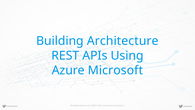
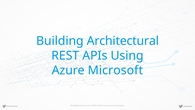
Architecture: Architecture -> Architectural (123, 41)
